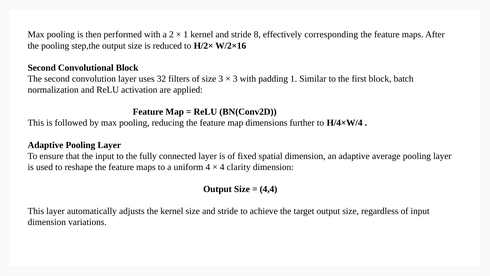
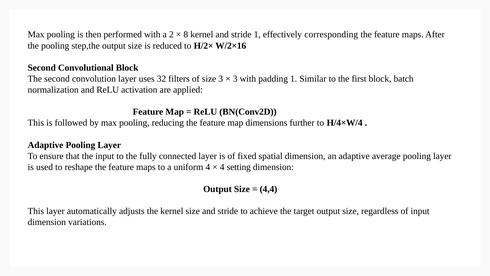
1: 1 -> 8 (186, 35)
stride 8: 8 -> 1 (257, 35)
clarity: clarity -> setting (239, 167)
